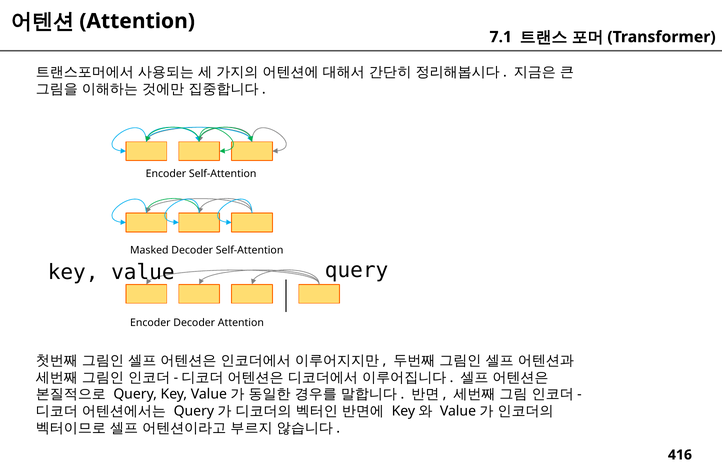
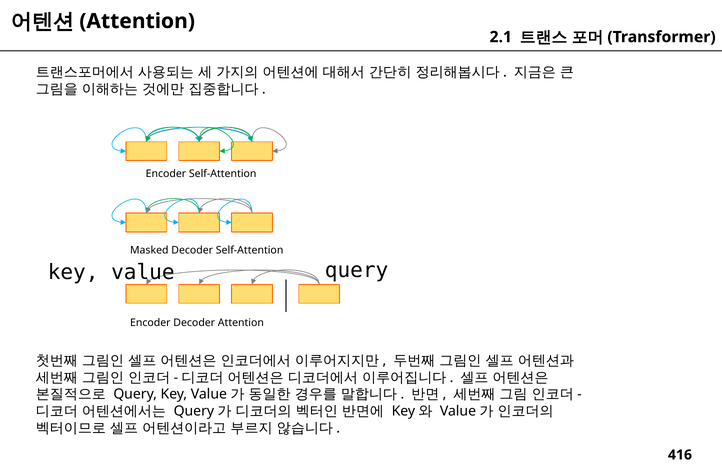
7.1: 7.1 -> 2.1 (501, 37)
